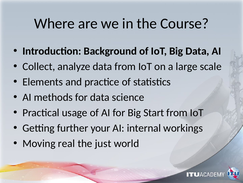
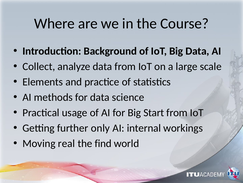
your: your -> only (100, 128)
just: just -> find (103, 143)
